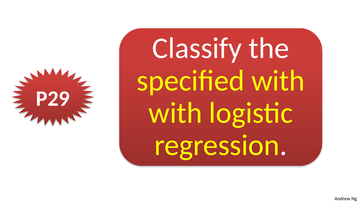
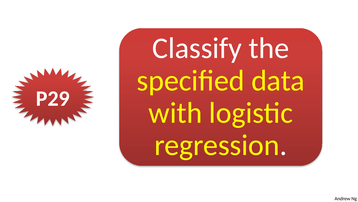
specified with: with -> data (278, 80)
